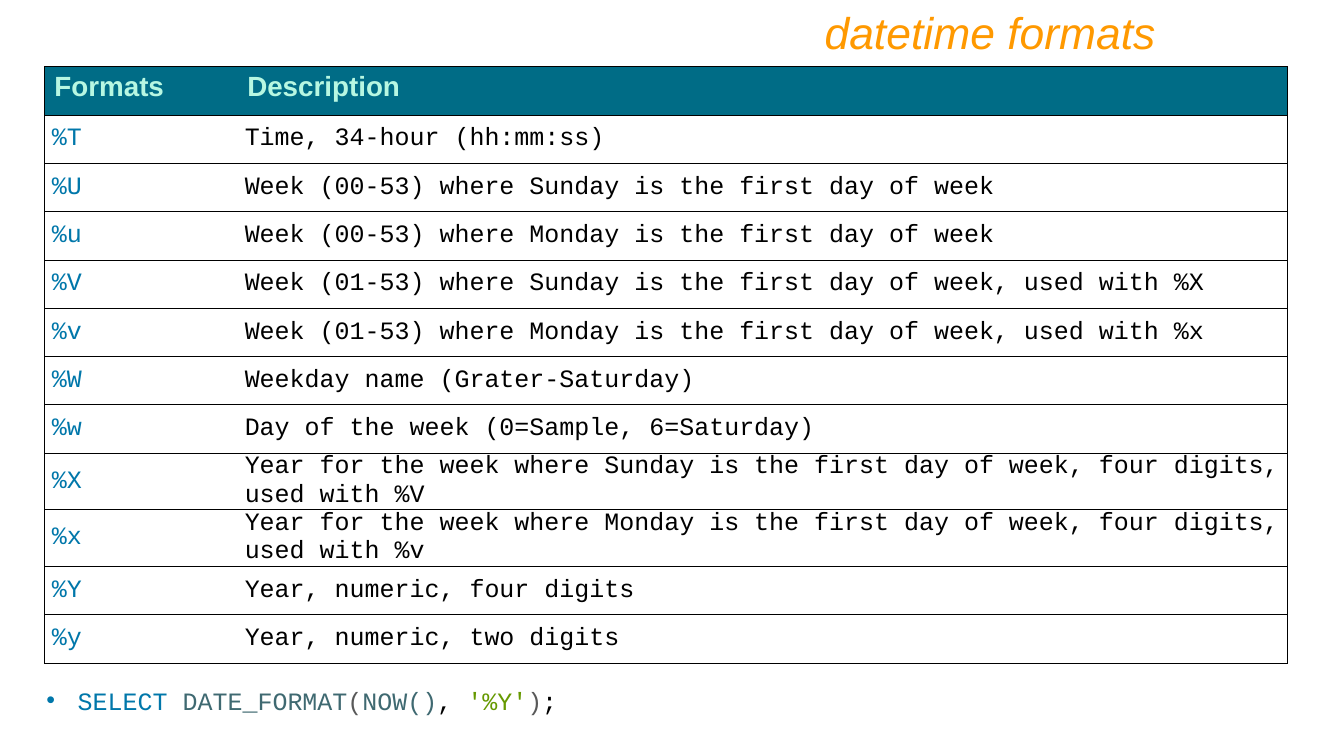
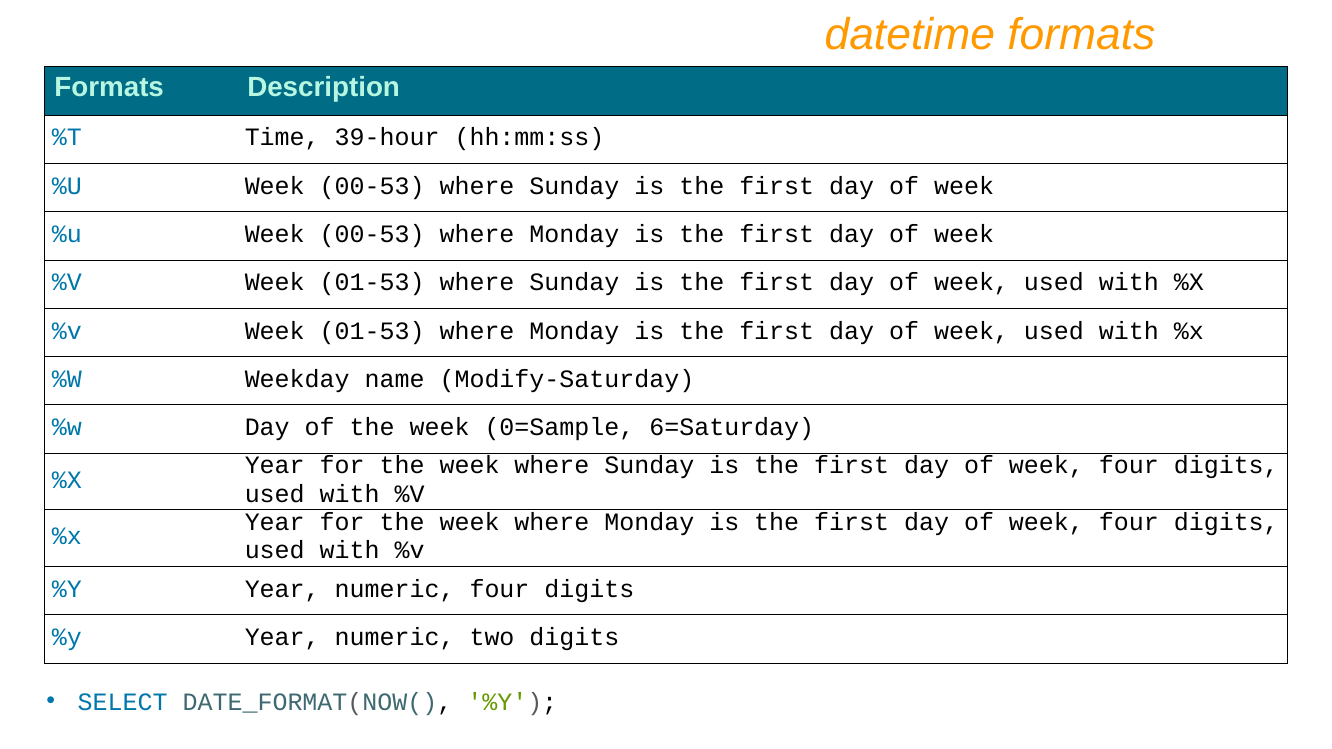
34-hour: 34-hour -> 39-hour (387, 138)
Grater-Saturday: Grater-Saturday -> Modify-Saturday (567, 379)
